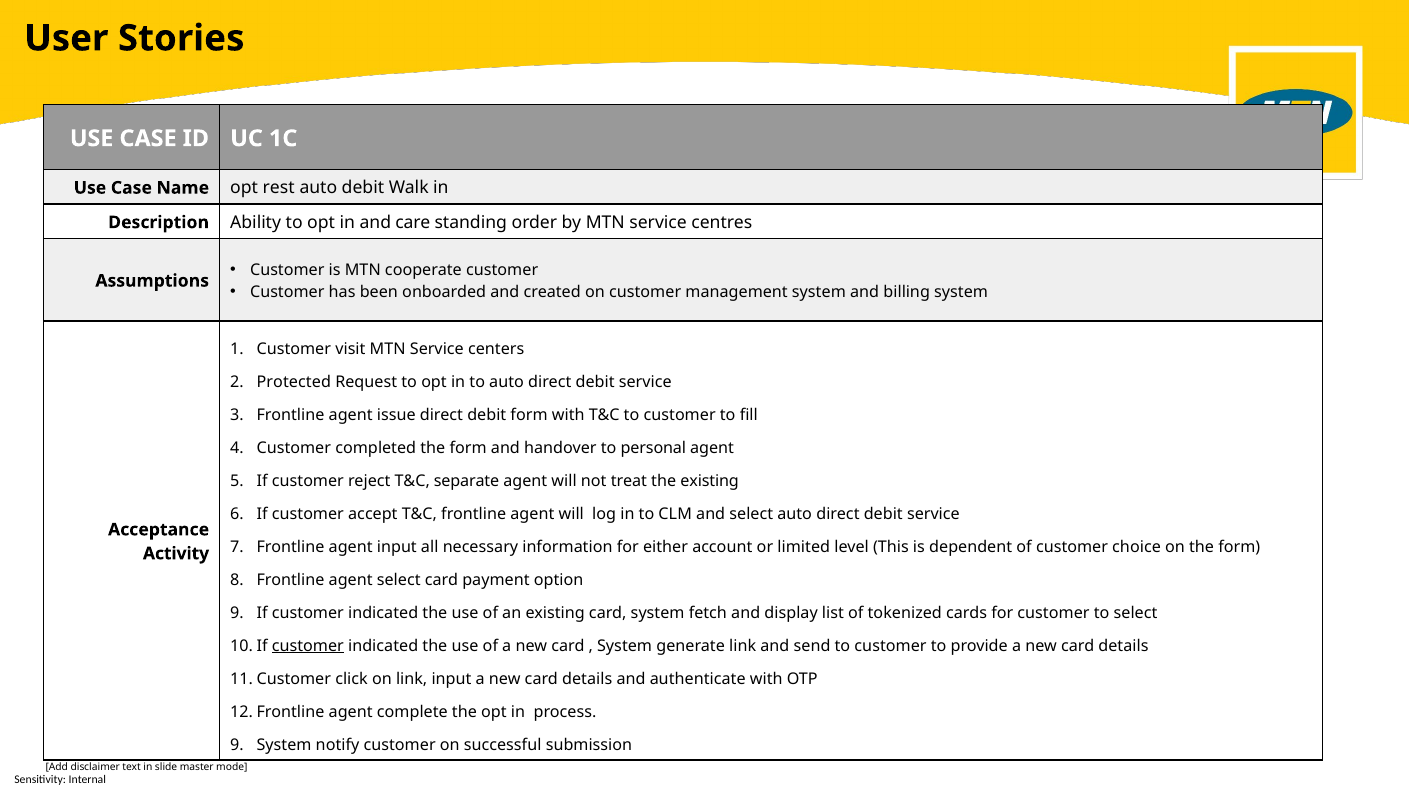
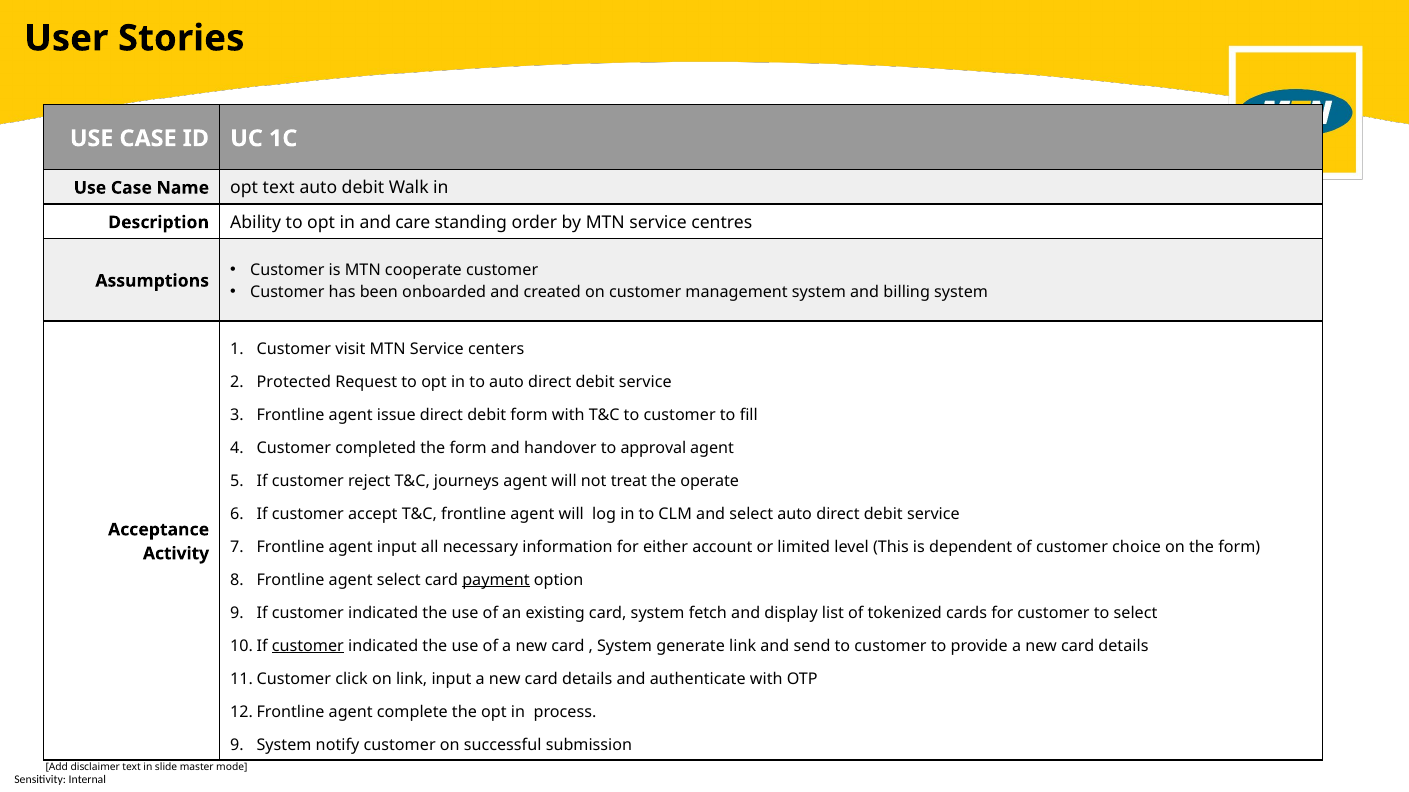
opt rest: rest -> text (279, 188)
personal: personal -> approval (653, 448)
separate: separate -> journeys (467, 481)
the existing: existing -> operate (710, 481)
payment underline: none -> present (496, 580)
